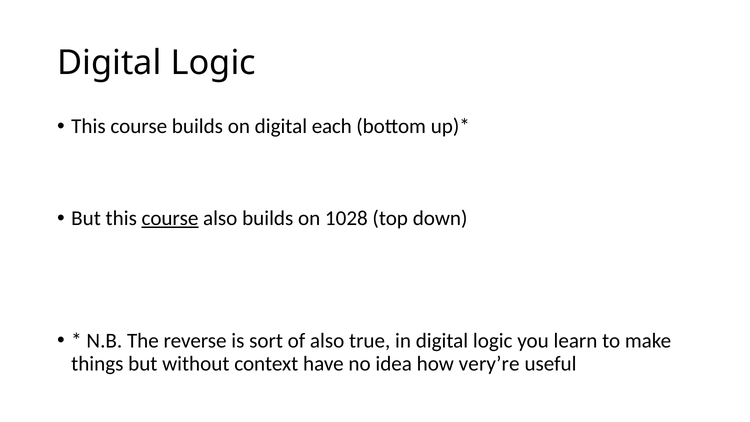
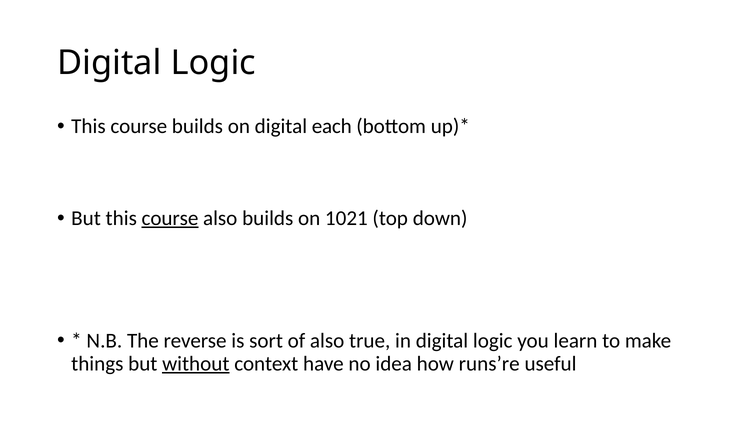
1028: 1028 -> 1021 (346, 218)
without underline: none -> present (196, 363)
very’re: very’re -> runs’re (489, 363)
